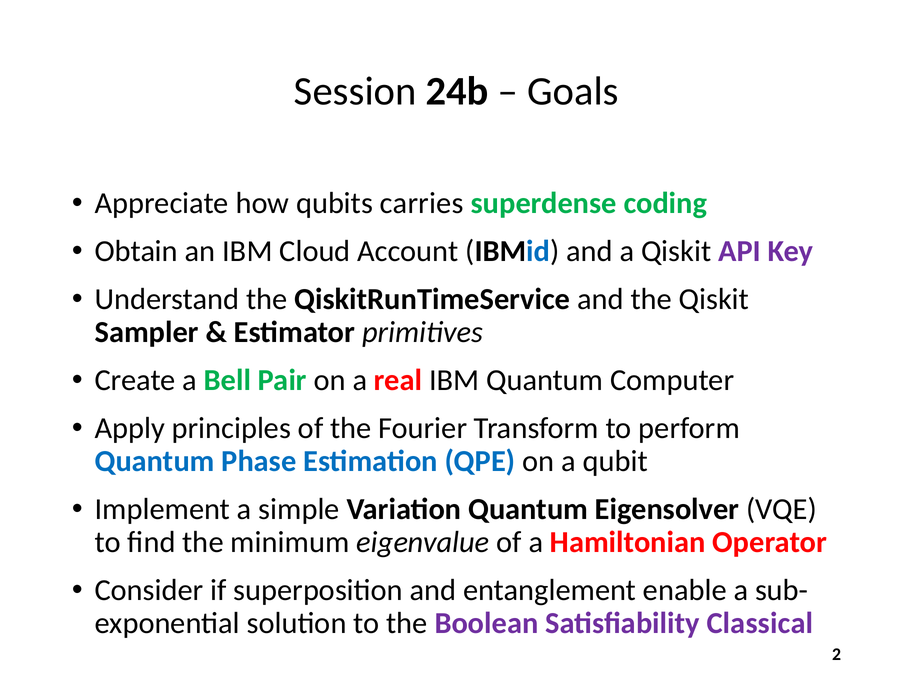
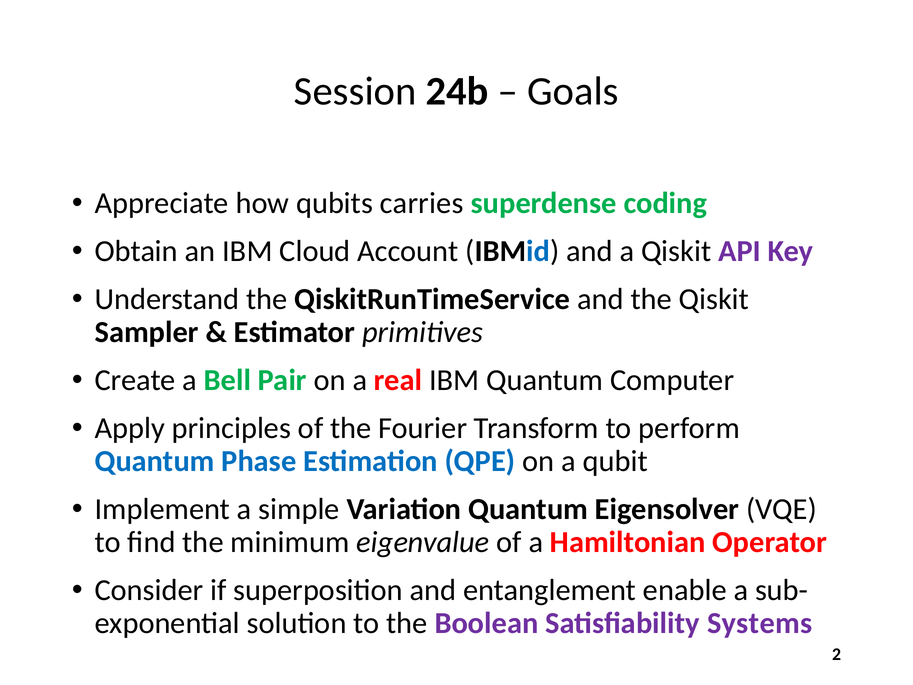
Classical: Classical -> Systems (760, 623)
